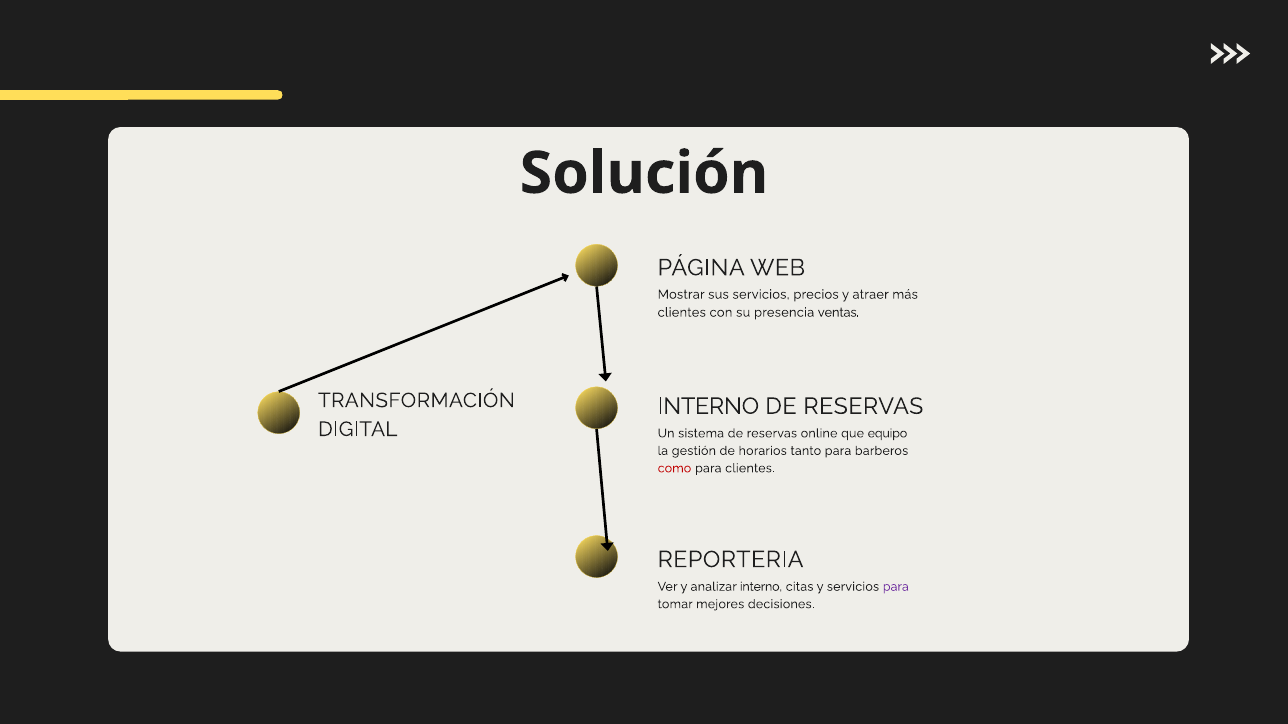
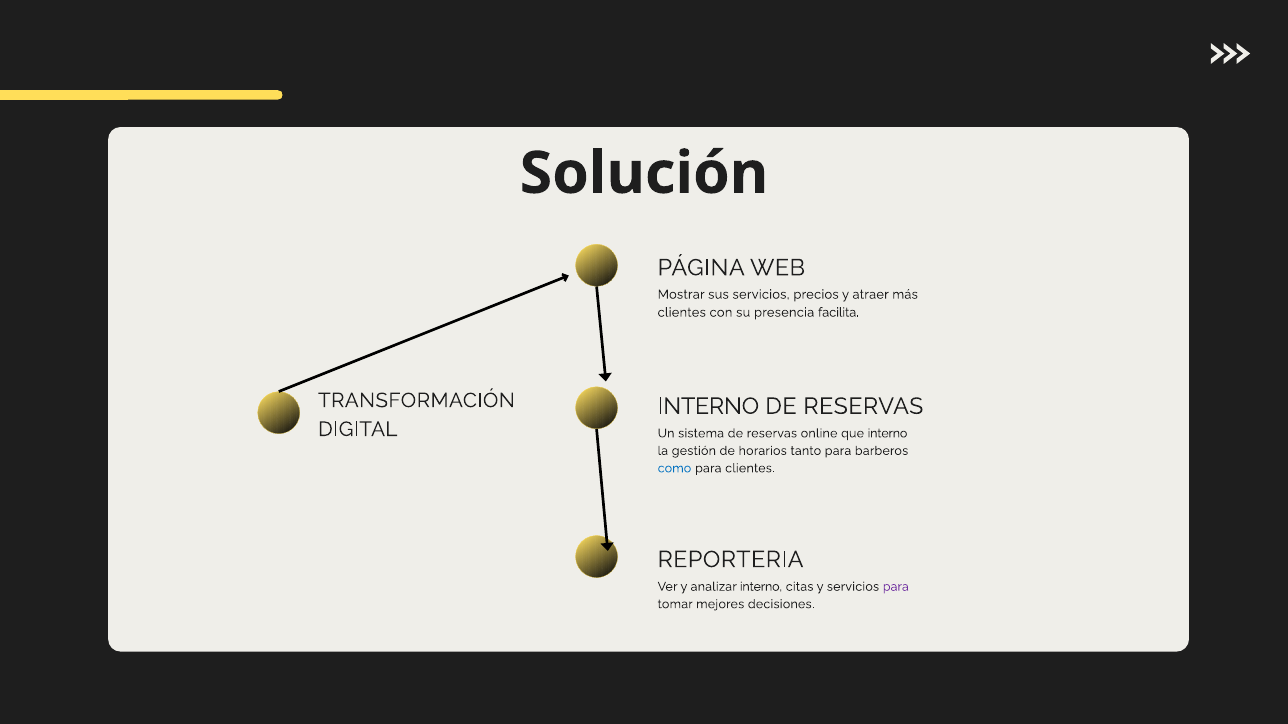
ventas: ventas -> facilita (838, 313)
que equipo: equipo -> interno (887, 434)
como colour: red -> blue (674, 469)
